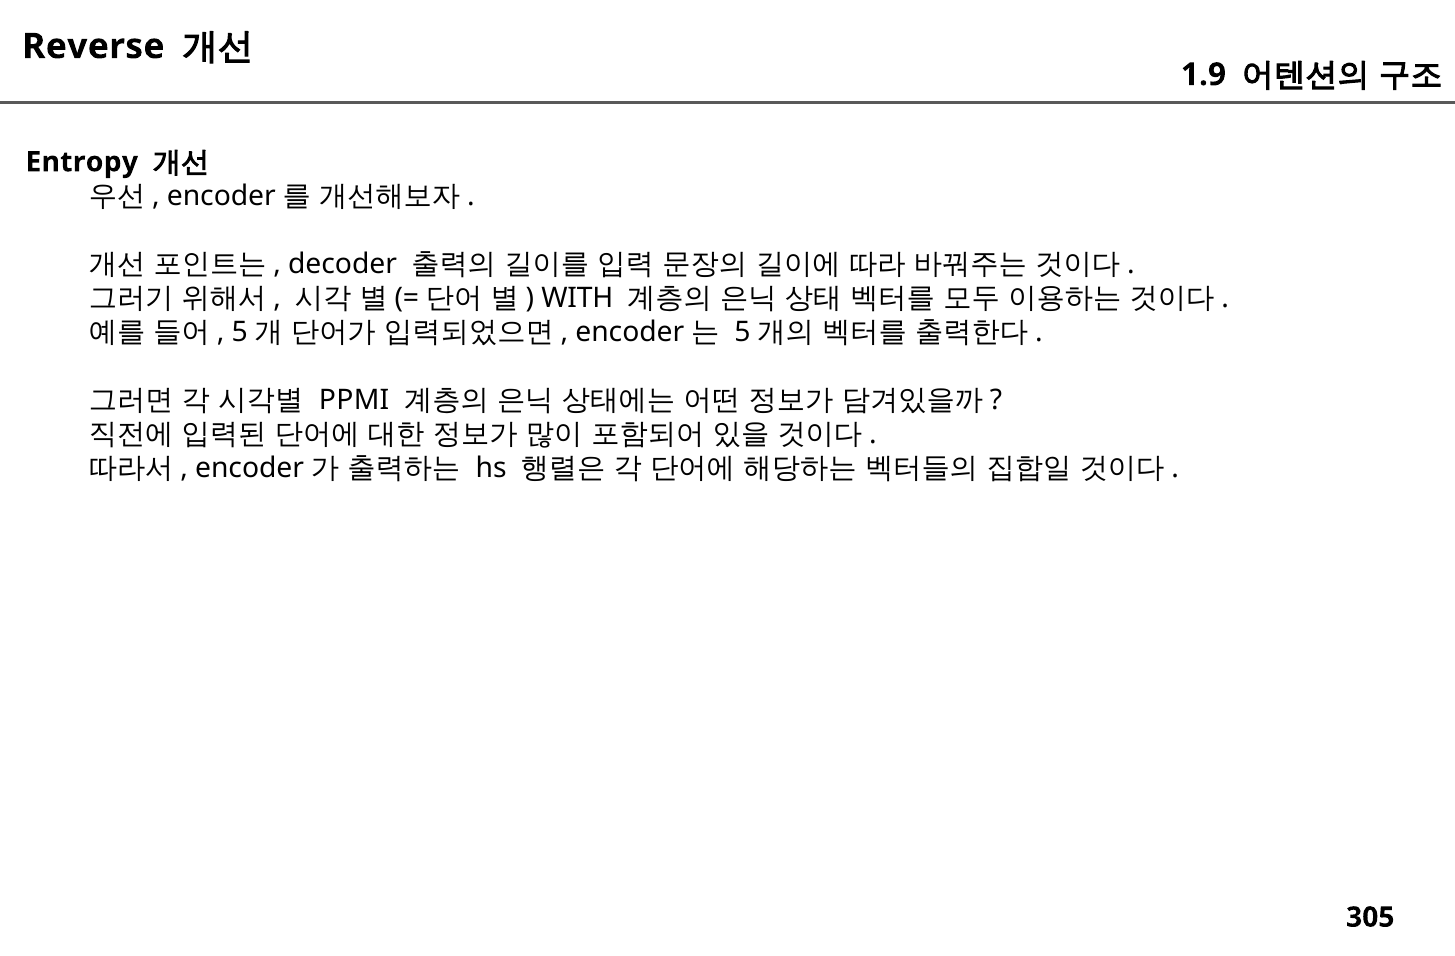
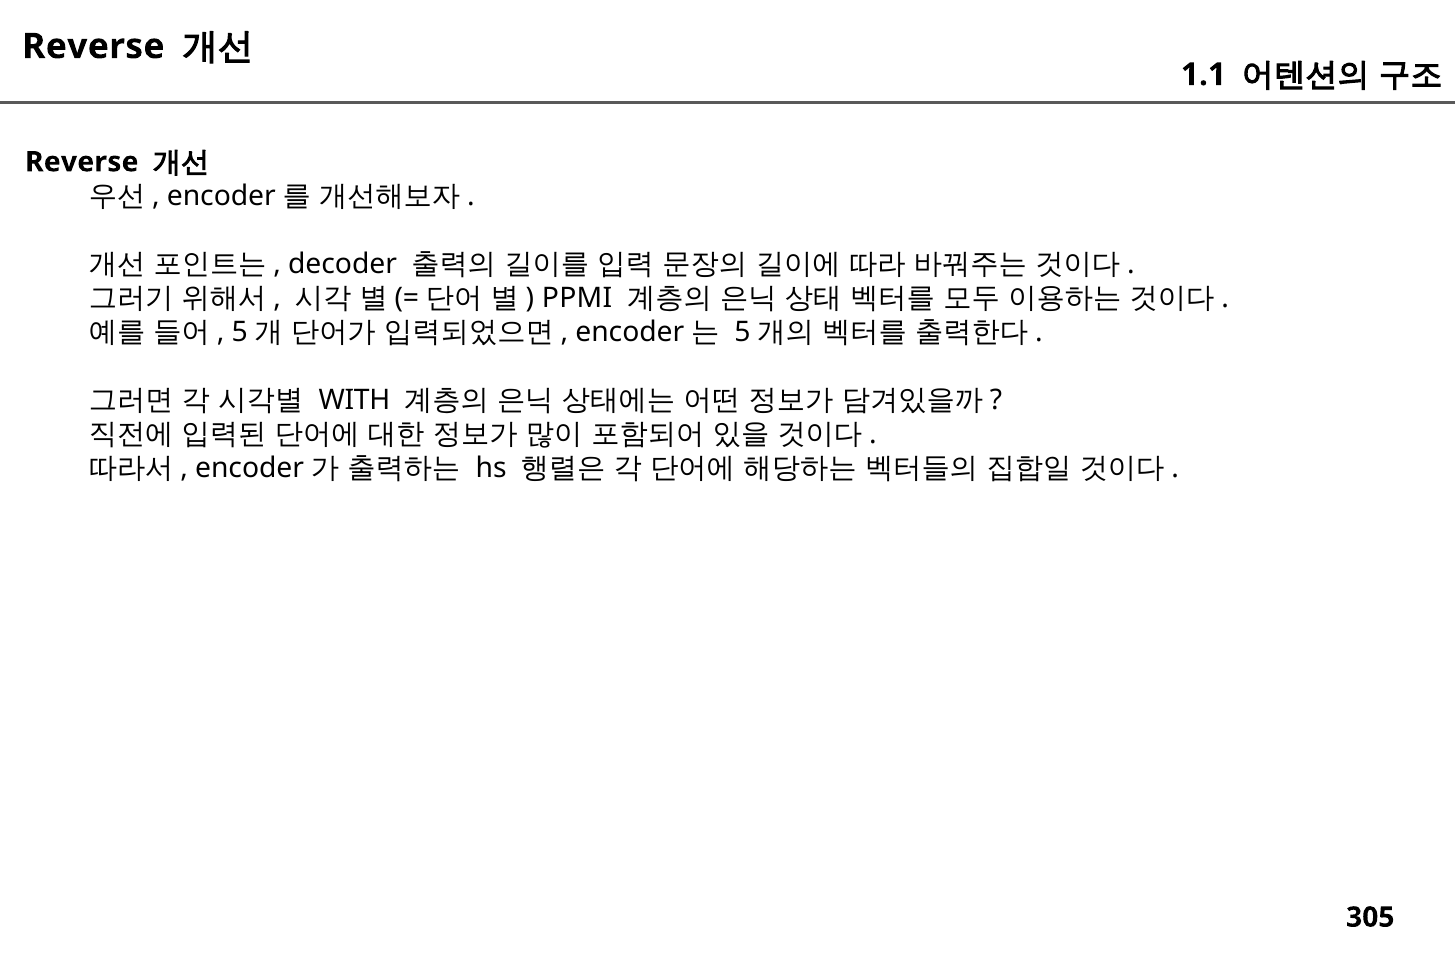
1.9: 1.9 -> 1.1 (1203, 75)
Entropy: Entropy -> Reverse (82, 162)
WITH: WITH -> PPMI (577, 298)
PPMI: PPMI -> WITH (354, 400)
